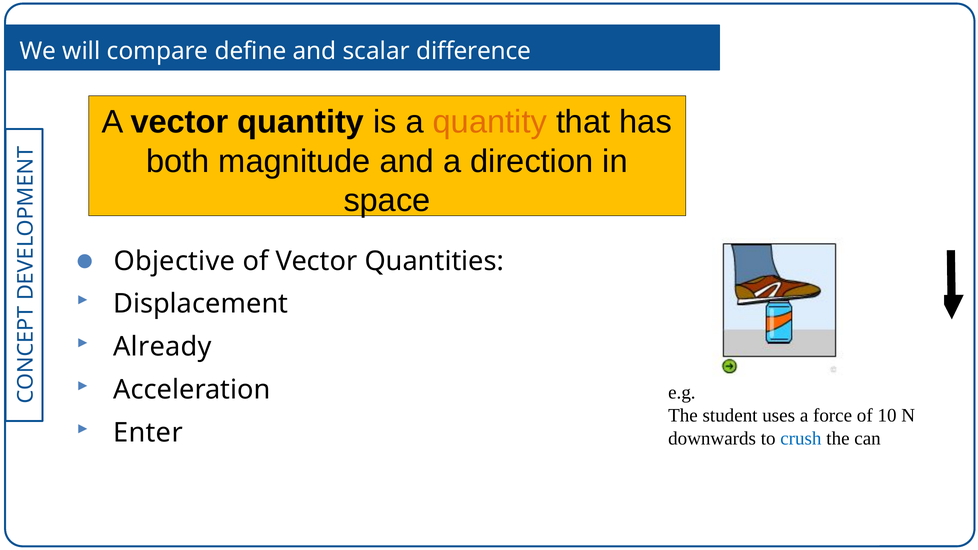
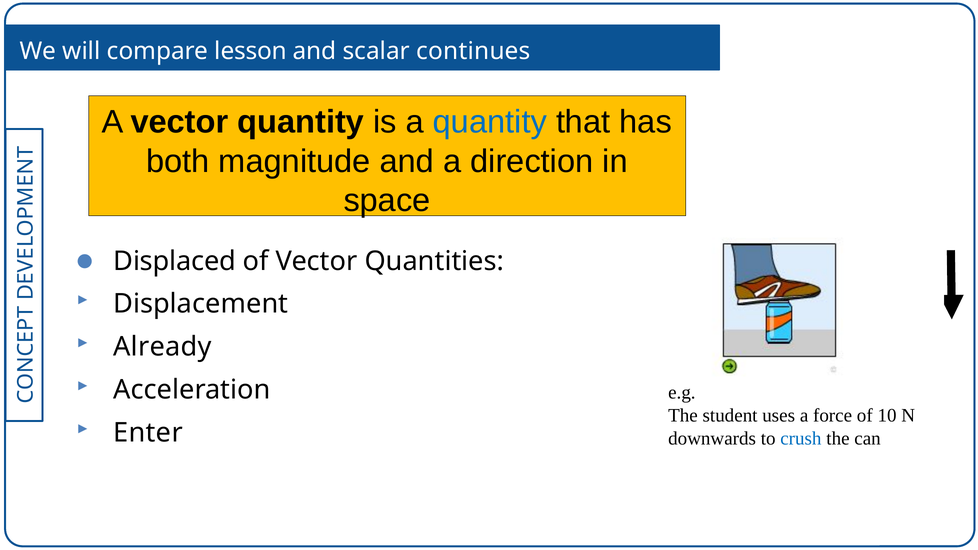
define: define -> lesson (251, 51)
difference: difference -> continues (474, 51)
quantity colour: orange -> blue (490, 122)
Objective: Objective -> Displaced (175, 261)
